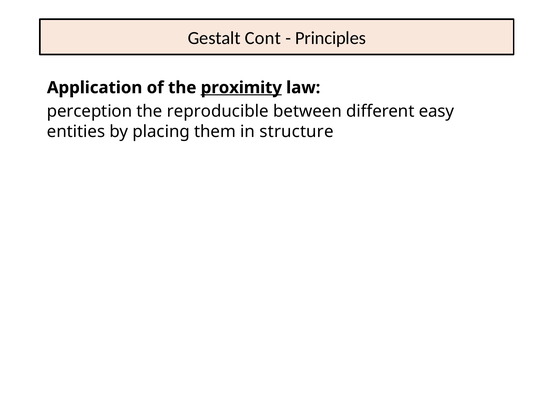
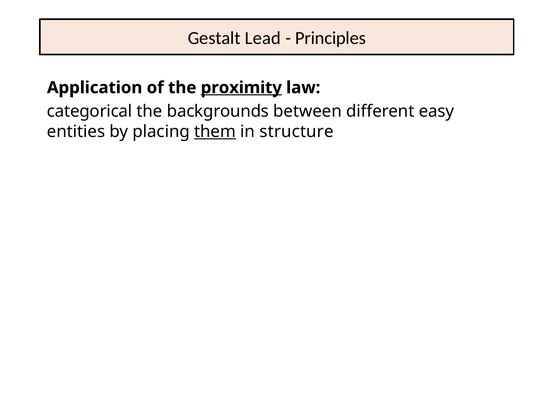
Cont: Cont -> Lead (263, 38)
perception: perception -> categorical (90, 111)
reproducible: reproducible -> backgrounds (218, 111)
them underline: none -> present (215, 132)
